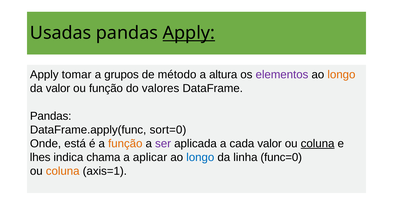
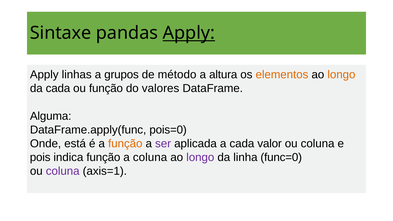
Usadas: Usadas -> Sintaxe (61, 33)
tomar: tomar -> linhas (77, 75)
elementos colour: purple -> orange (282, 75)
da valor: valor -> cada (58, 88)
Pandas: Pandas -> Alguma (51, 116)
sort=0: sort=0 -> pois=0 (168, 130)
coluna underline: present -> none (318, 144)
lhes: lhes -> pois (40, 157)
indica chama: chama -> função (103, 157)
a aplicar: aplicar -> coluna (150, 157)
longo colour: blue -> purple (200, 157)
coluna colour: orange -> purple (63, 171)
